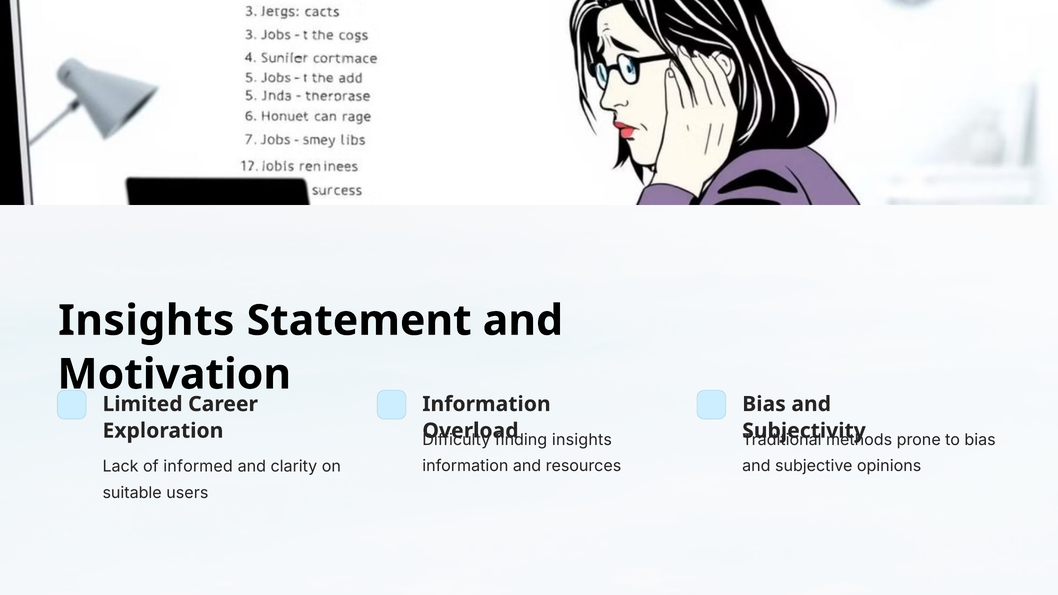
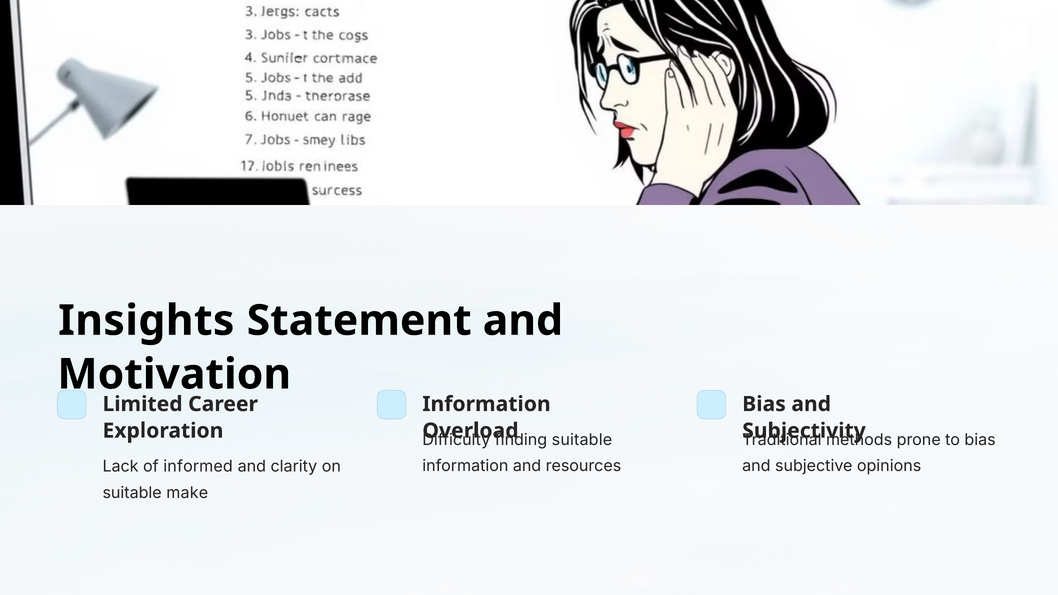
insights: insights -> suitable (582, 440)
users: users -> make (187, 493)
